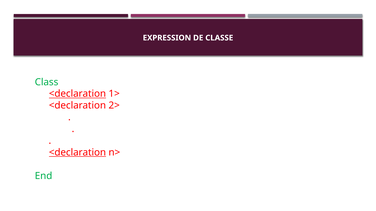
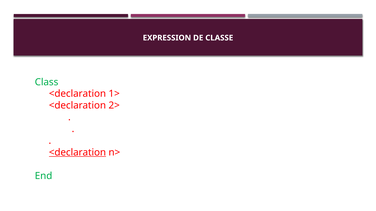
<declaration underline: present -> none (77, 94)
